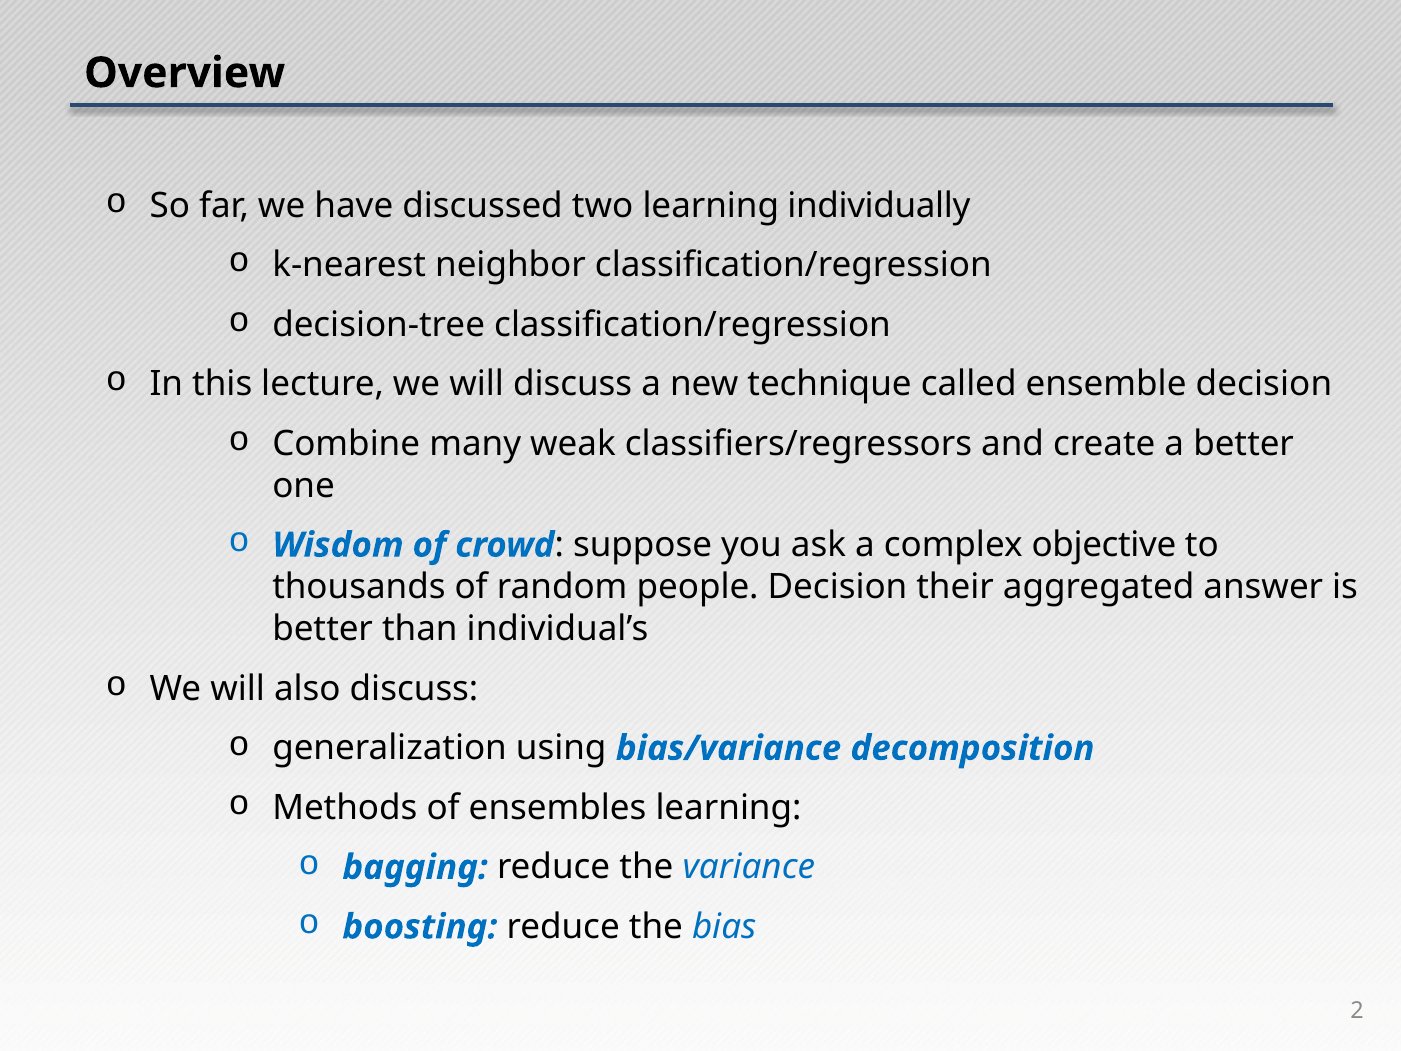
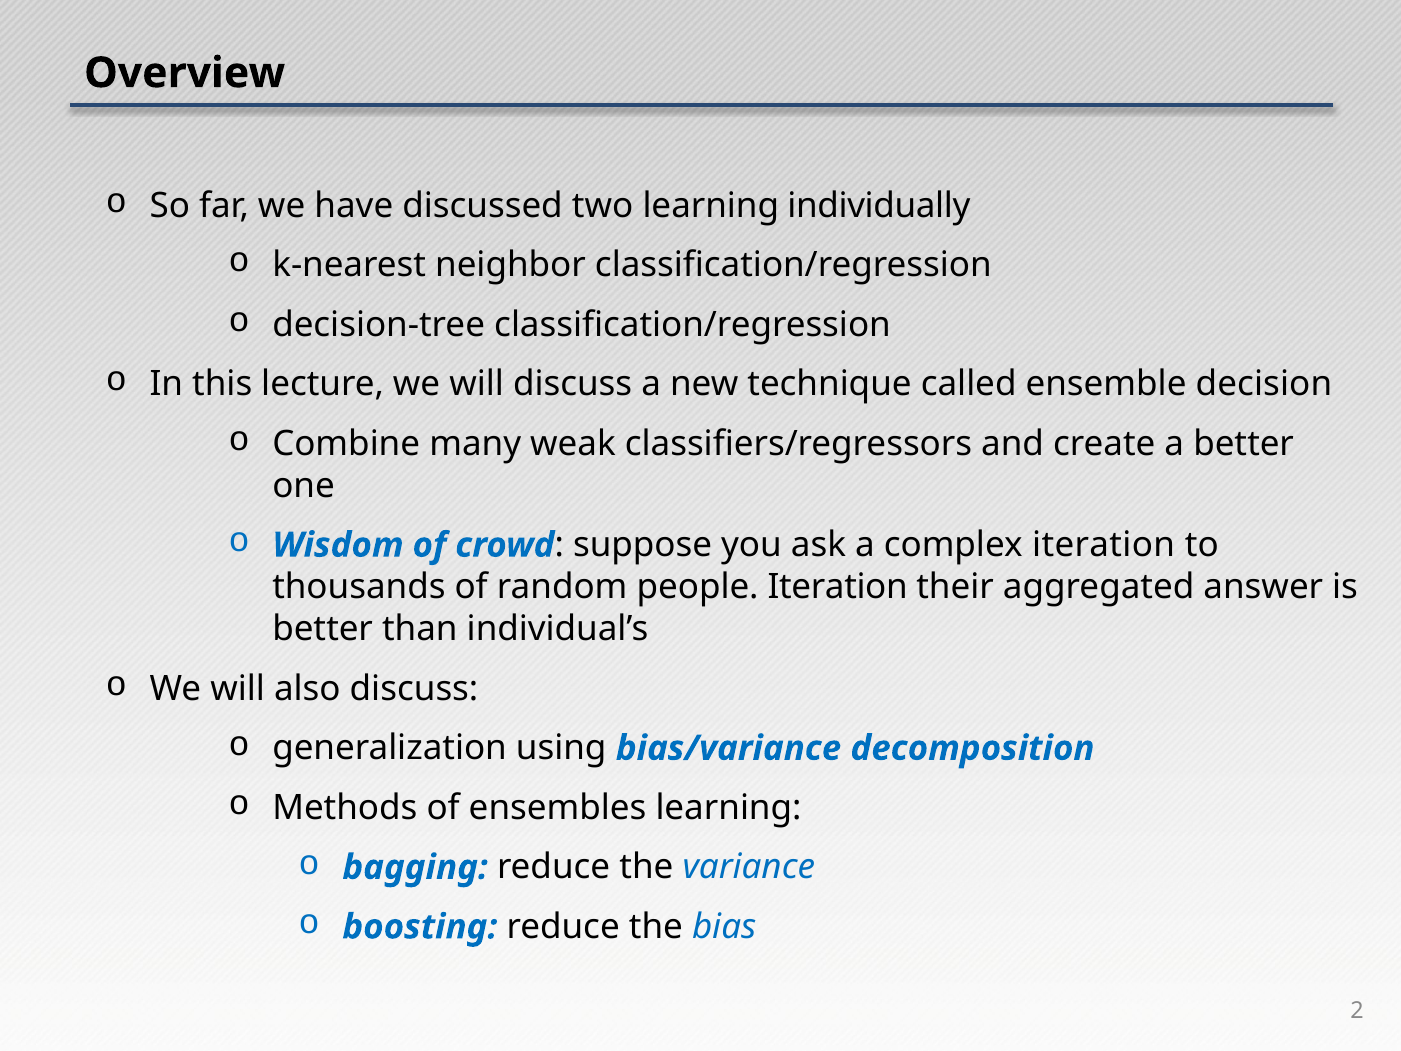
complex objective: objective -> iteration (1104, 545)
people Decision: Decision -> Iteration (838, 587)
